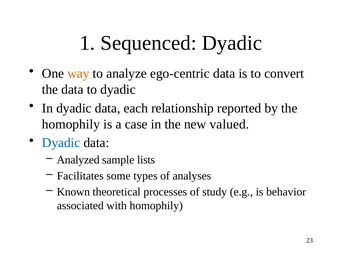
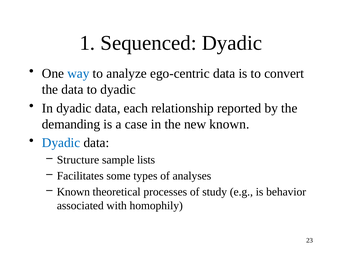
way colour: orange -> blue (78, 73)
homophily: homophily -> demanding (71, 124)
new valued: valued -> known (229, 124)
Analyzed: Analyzed -> Structure (78, 160)
